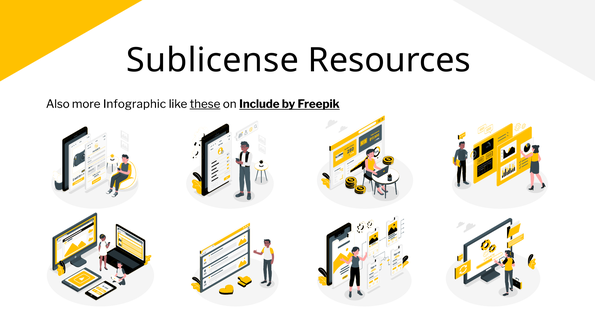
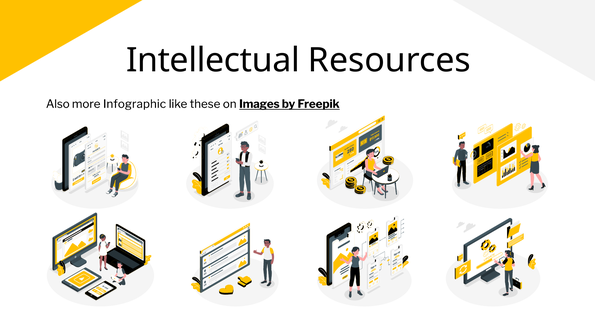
Sublicense: Sublicense -> Intellectual (213, 61)
these underline: present -> none (205, 104)
Include: Include -> Images (259, 104)
